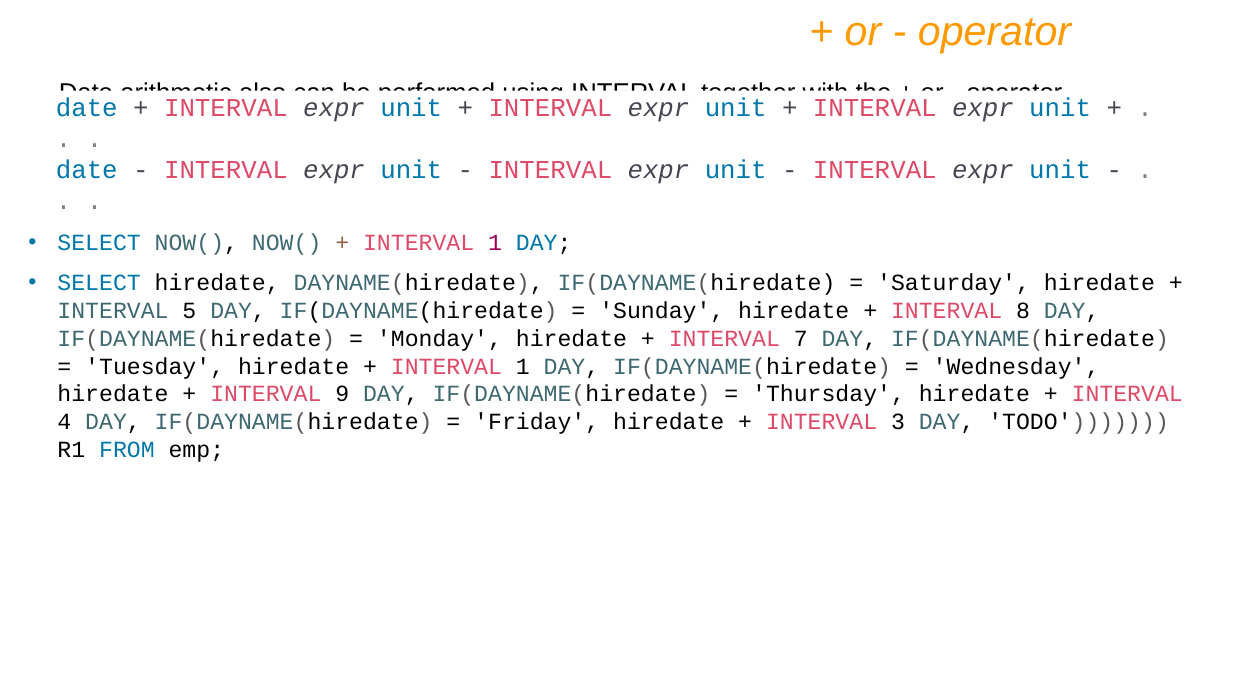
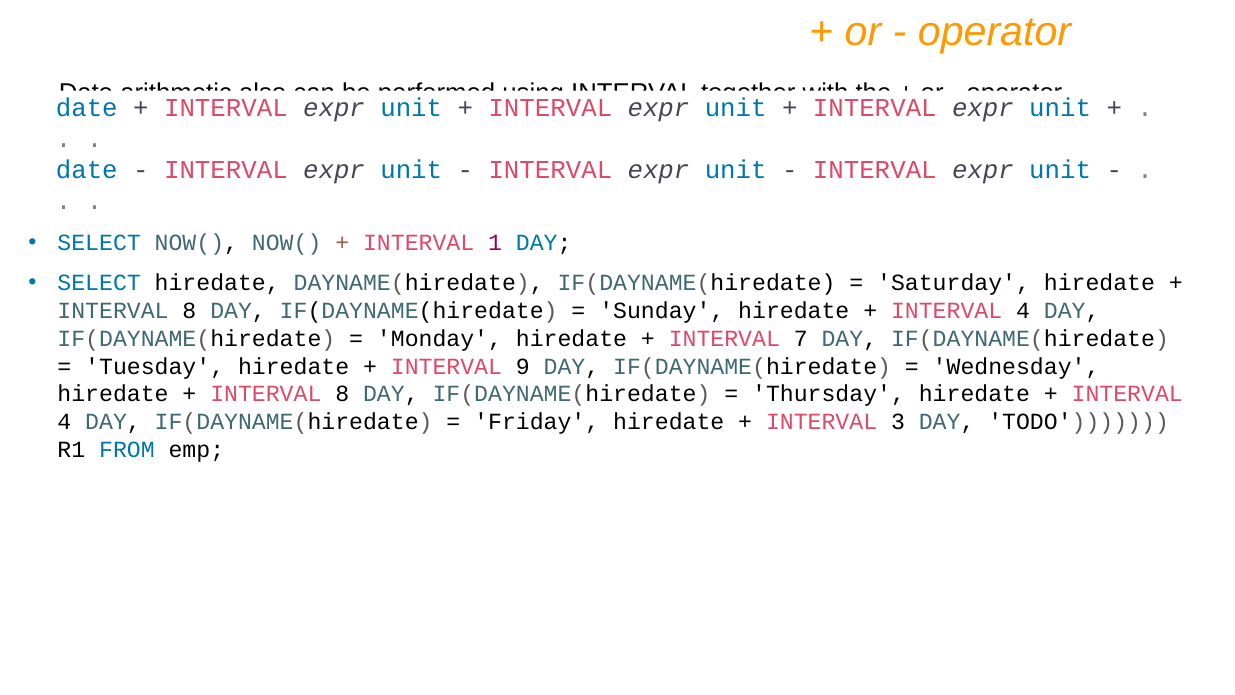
5: 5 -> 8 (189, 311)
8: 8 -> 4 (1023, 311)
1: 1 -> 9 (523, 366)
9: 9 -> 8 (342, 394)
